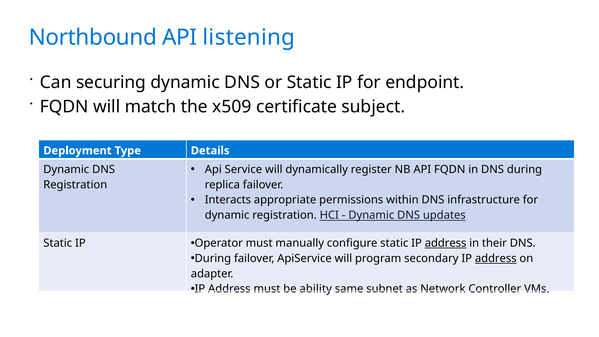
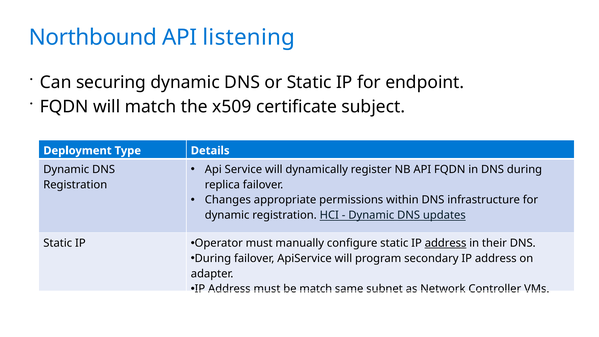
Interacts: Interacts -> Changes (228, 200)
address underline: present -> none (496, 258)
be ability: ability -> match (316, 289)
